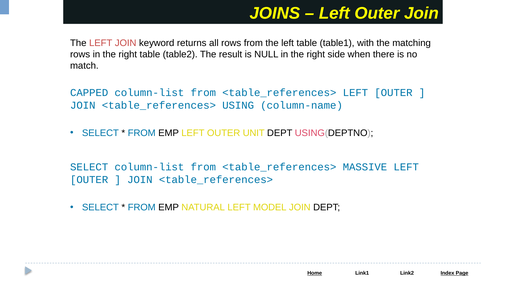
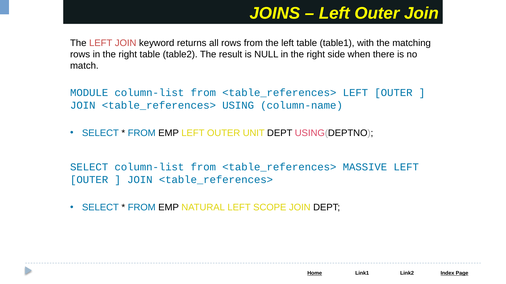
CAPPED: CAPPED -> MODULE (89, 93)
MODEL: MODEL -> SCOPE (270, 208)
